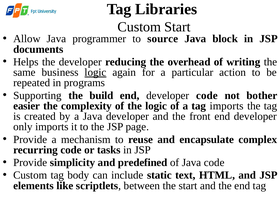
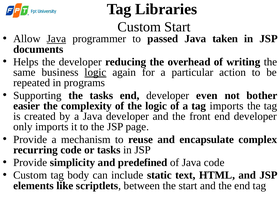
Java underline: none -> present (56, 39)
source: source -> passed (163, 39)
block: block -> taken (225, 39)
the build: build -> tasks (101, 95)
developer code: code -> even (207, 95)
